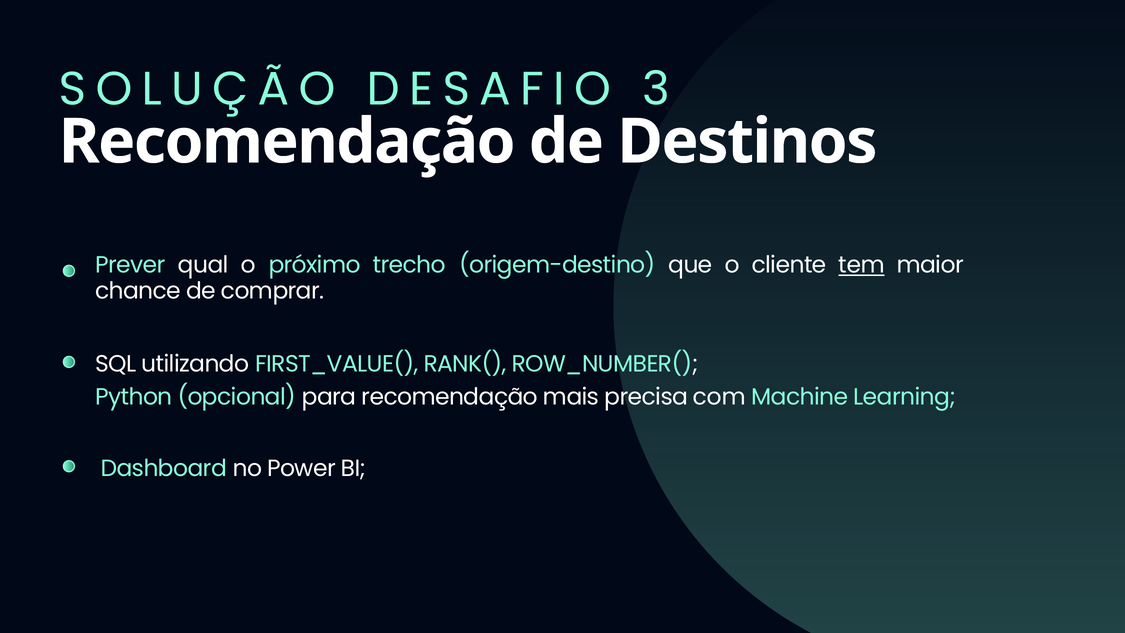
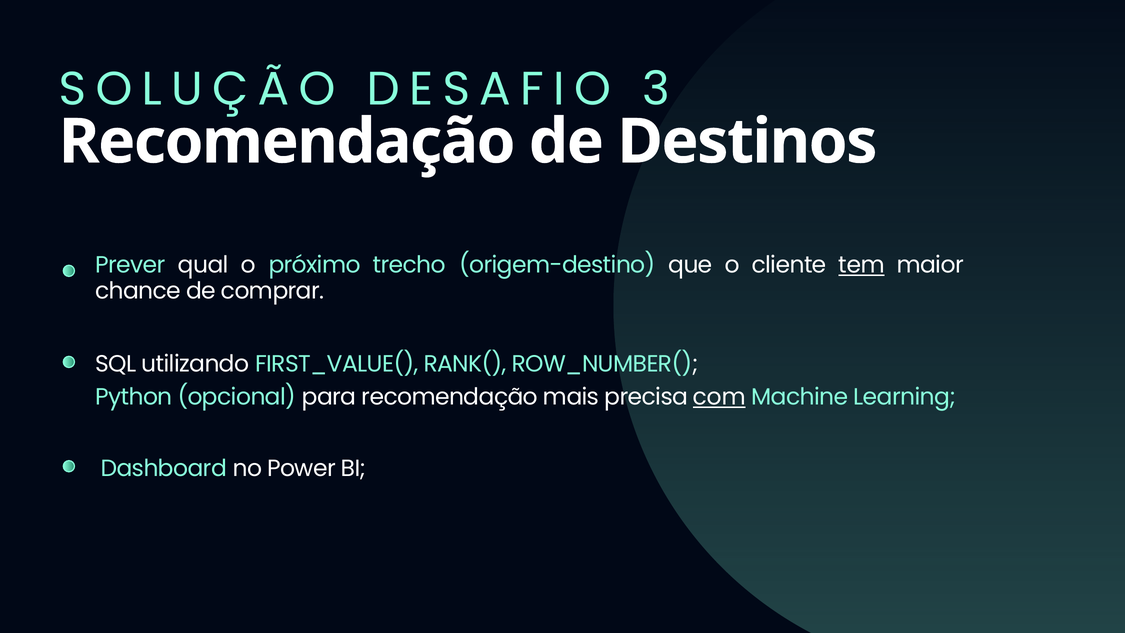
com underline: none -> present (719, 397)
